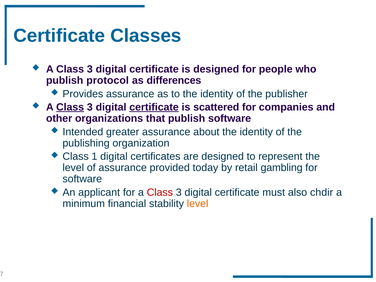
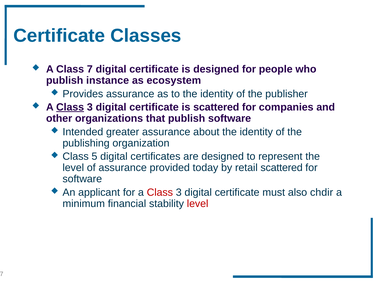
3: 3 -> 7 (90, 69)
protocol: protocol -> instance (108, 80)
differences: differences -> ecosystem (174, 80)
certificate underline: present -> none (154, 107)
1: 1 -> 5 (94, 156)
retail gambling: gambling -> scattered (282, 168)
level colour: orange -> red (198, 204)
